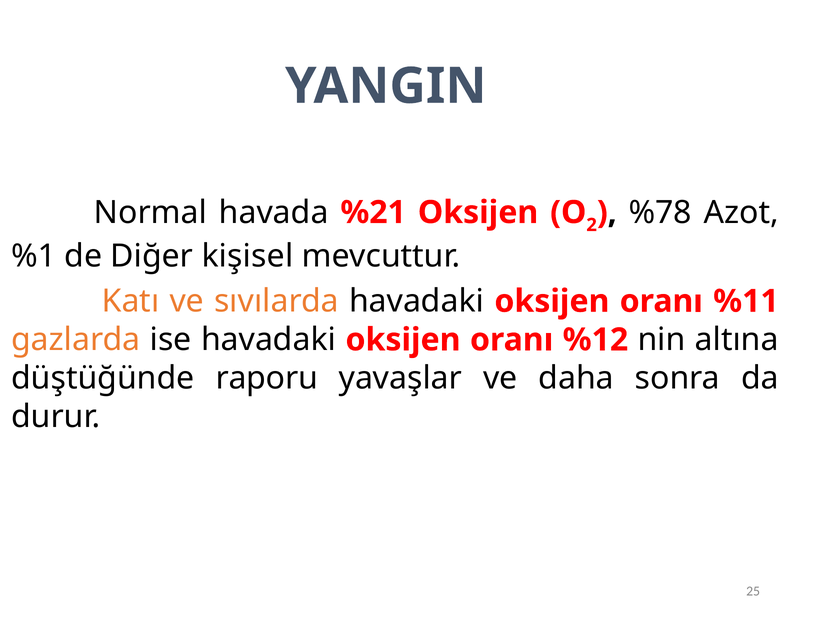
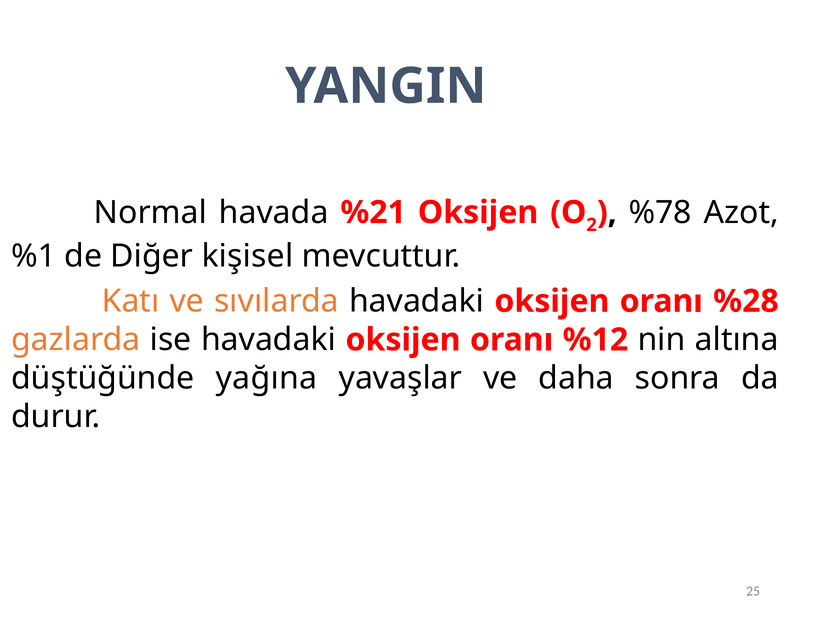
%11: %11 -> %28 (746, 301)
raporu: raporu -> yağına (266, 378)
